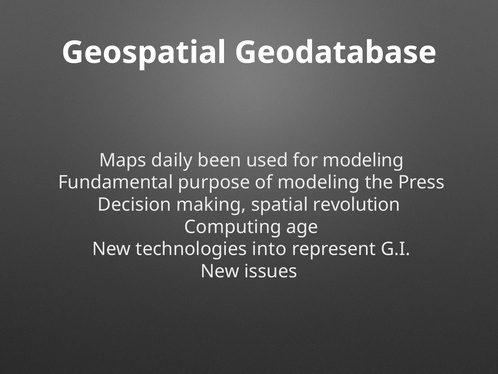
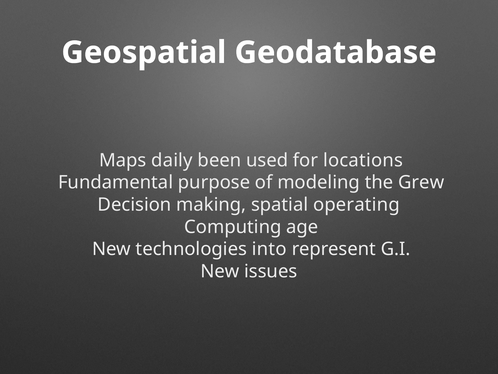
for modeling: modeling -> locations (363, 160)
Press: Press -> Grew (421, 182)
revolution: revolution -> operating (356, 204)
